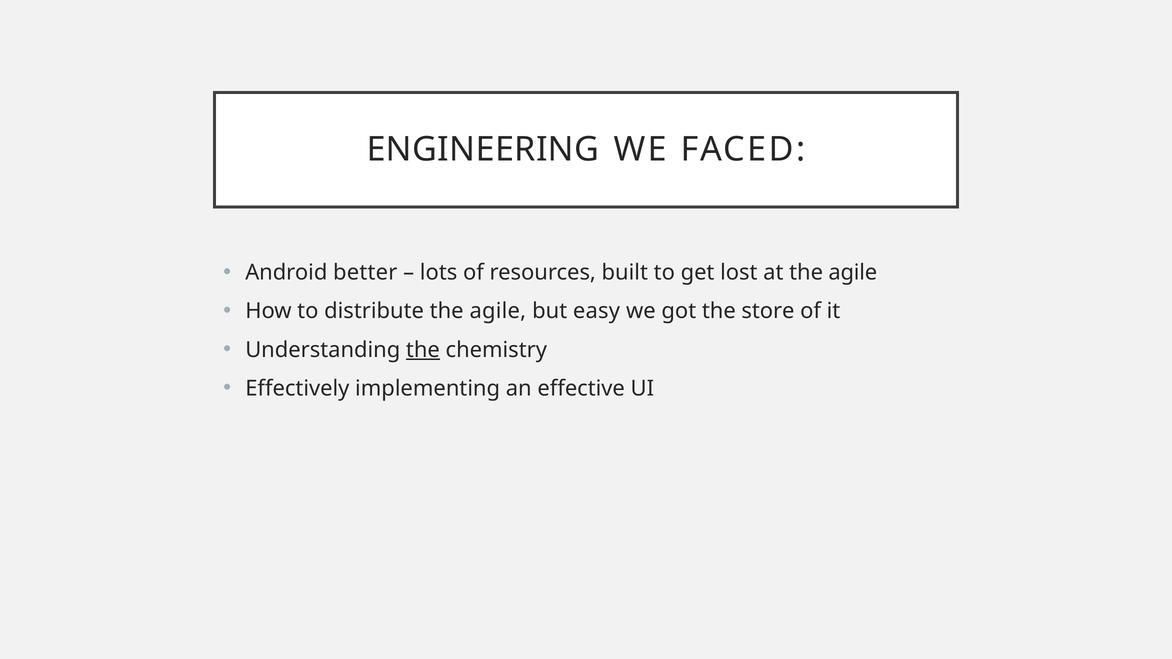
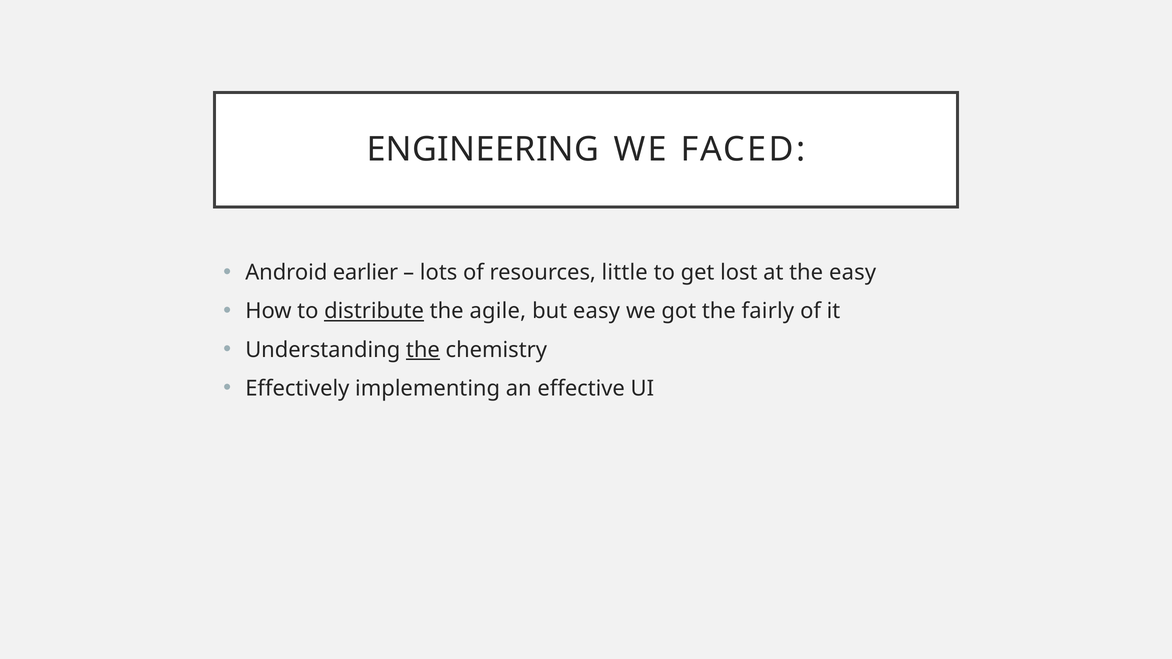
better: better -> earlier (365, 273)
built: built -> little (625, 273)
at the agile: agile -> easy (853, 273)
distribute underline: none -> present (374, 311)
store: store -> fairly (768, 311)
